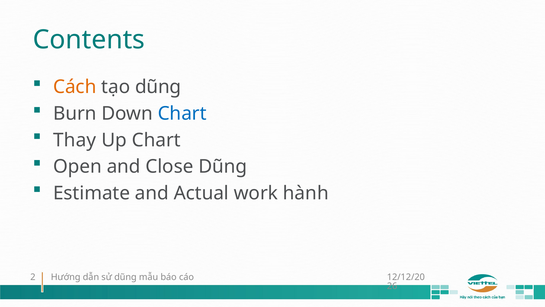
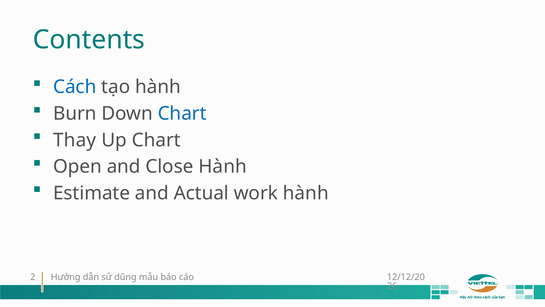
Cách colour: orange -> blue (75, 87)
tạo dũng: dũng -> hành (158, 87)
Close Dũng: Dũng -> Hành (223, 166)
